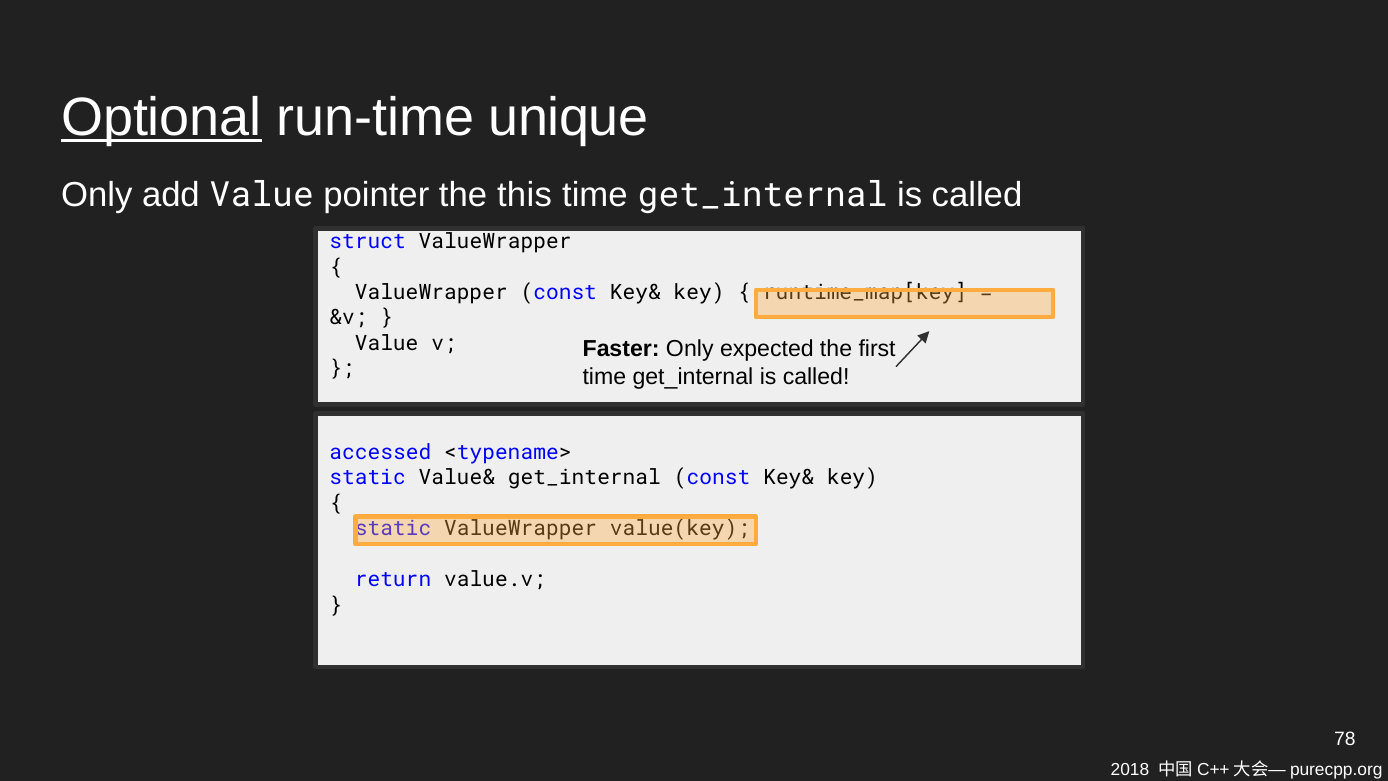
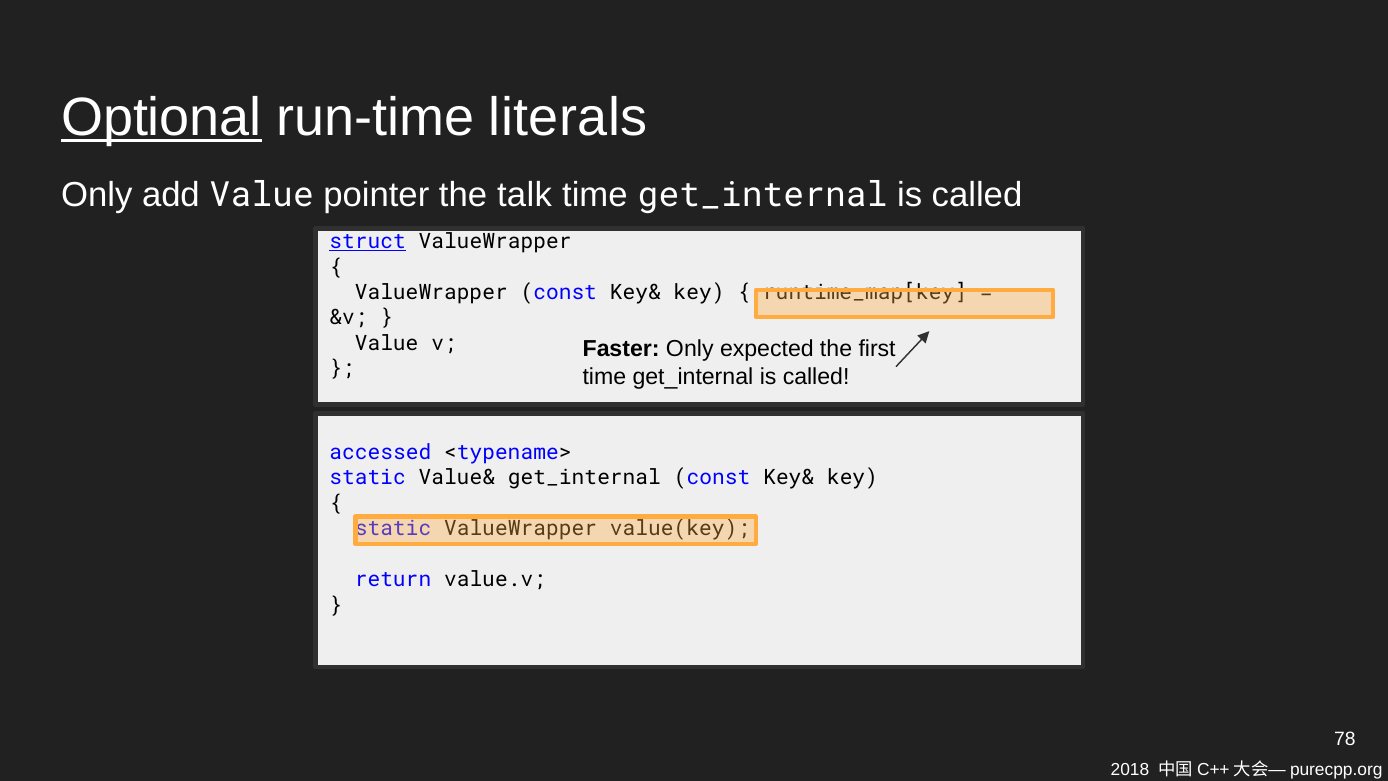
unique: unique -> literals (568, 118)
this: this -> talk (525, 195)
struct underline: none -> present (368, 241)
